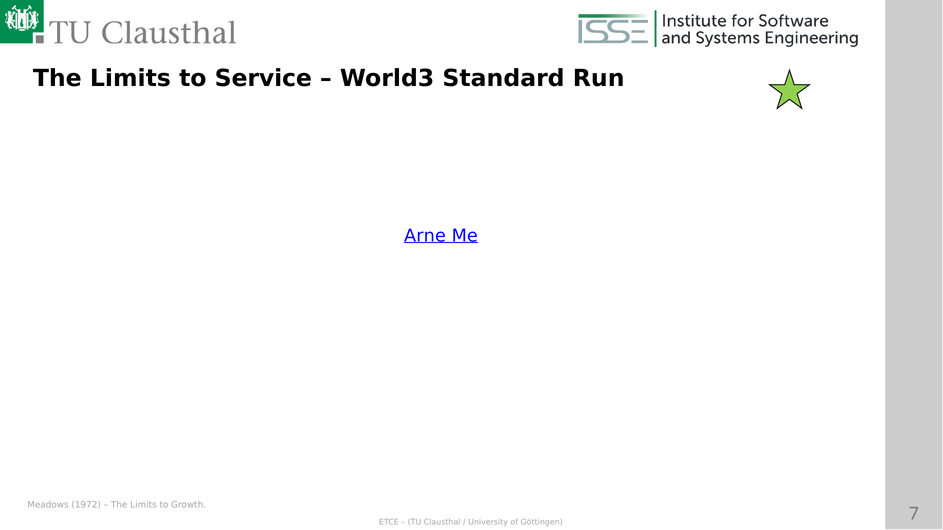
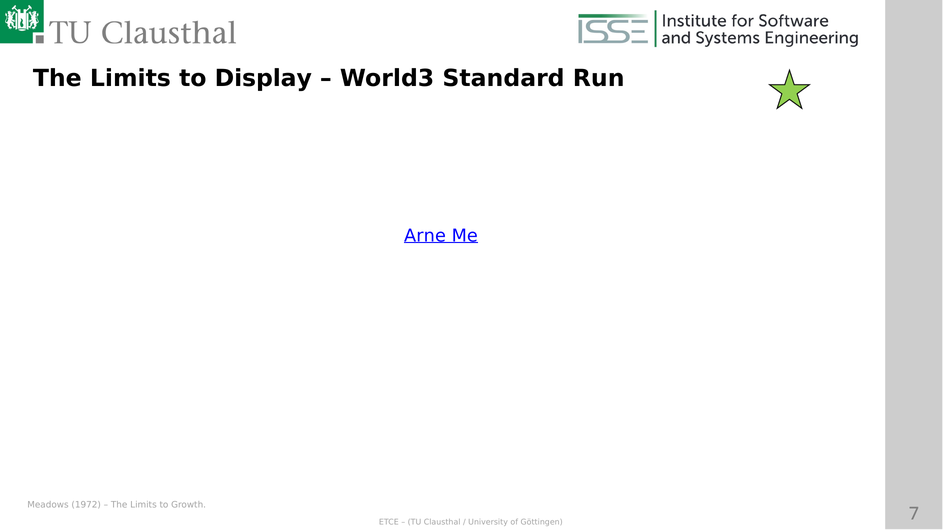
Service: Service -> Display (263, 78)
